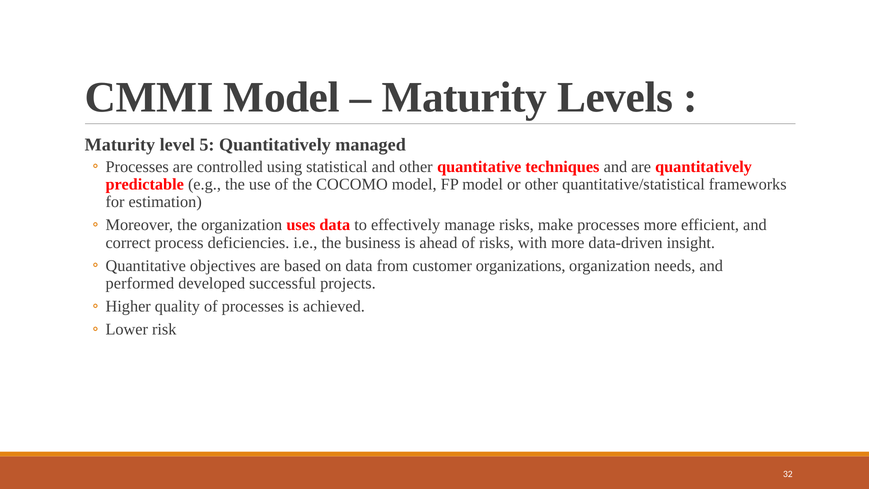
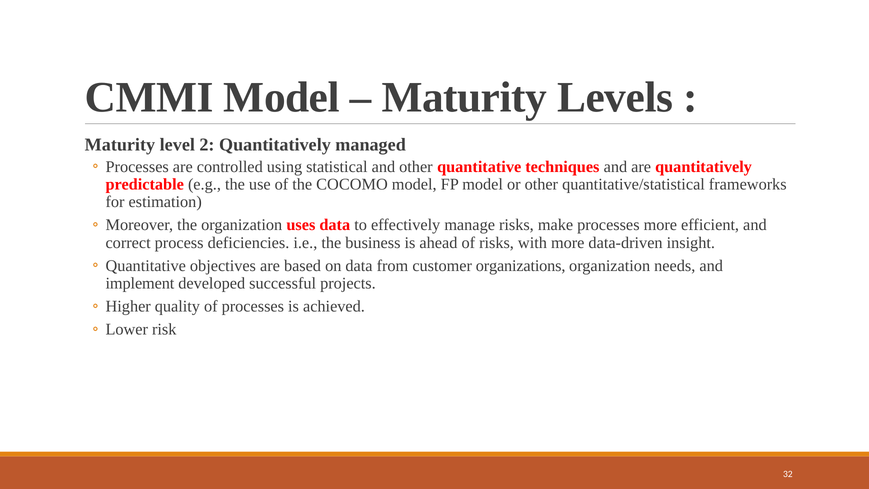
5: 5 -> 2 (207, 144)
performed: performed -> implement (140, 283)
